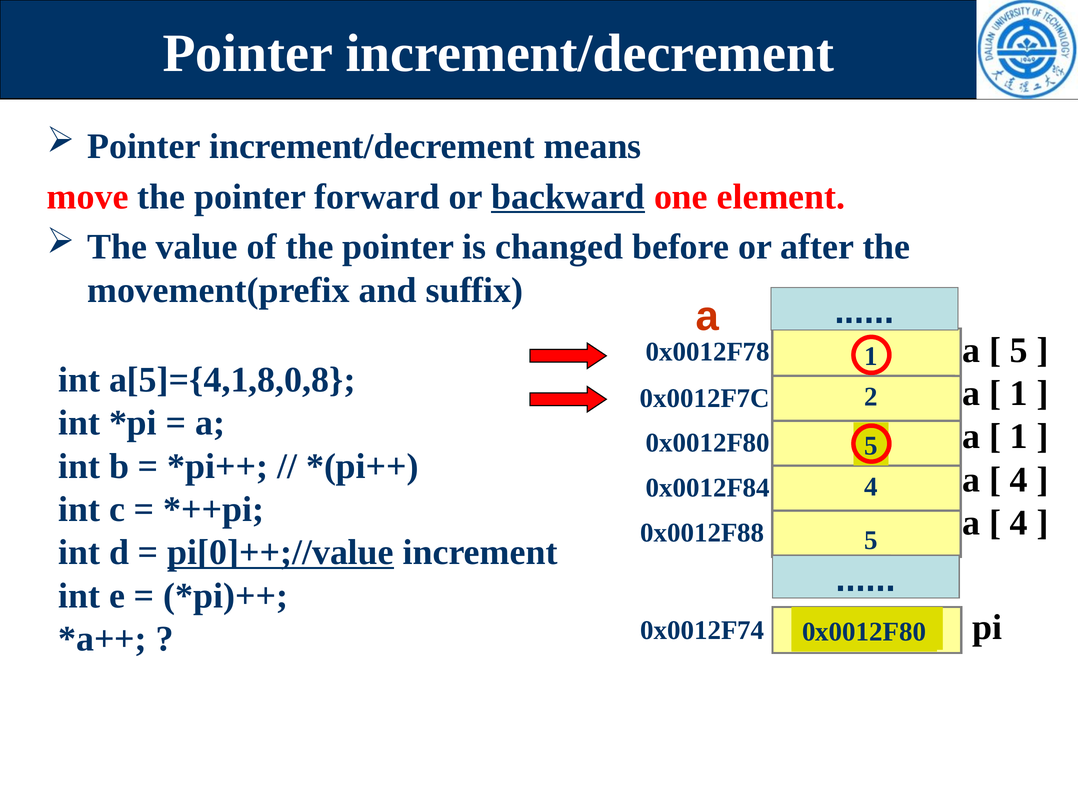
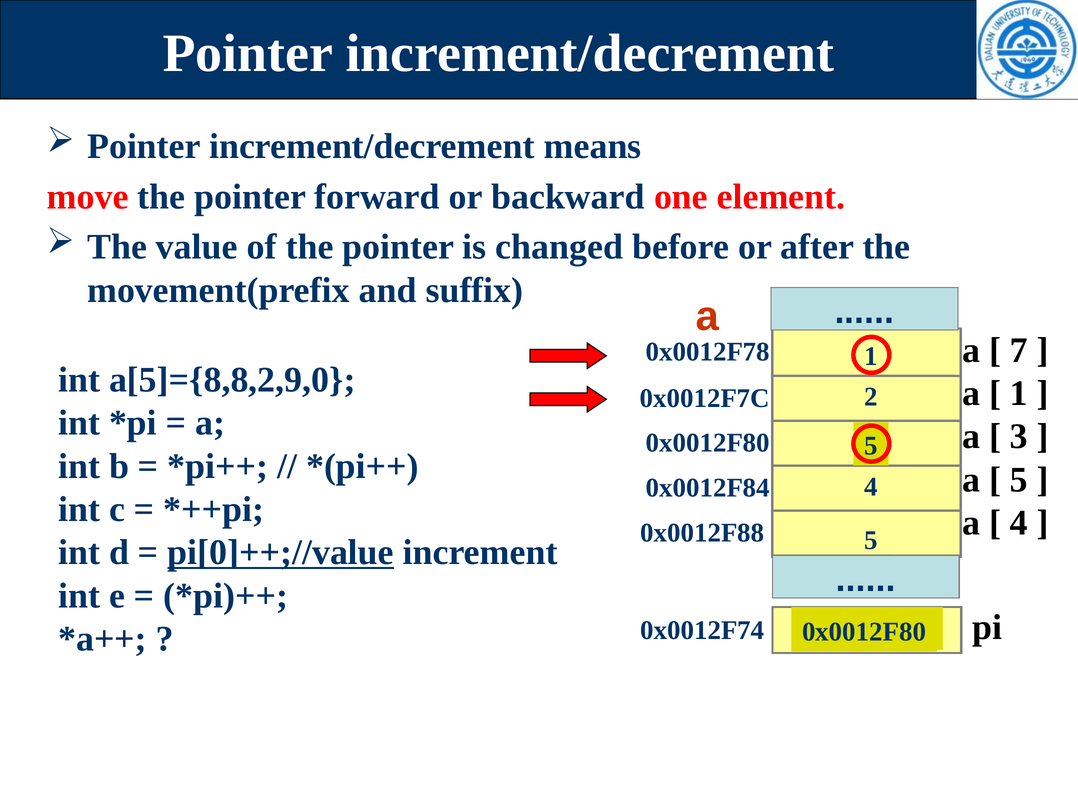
backward underline: present -> none (568, 197)
5: 5 -> 7 (1019, 350)
a[5]={4,1,8,0,8: a[5]={4,1,8,0,8 -> a[5]={8,8,2,9,0 (232, 380)
1: 1 -> 3 (1019, 436)
4: 4 -> 5 (1019, 479)
